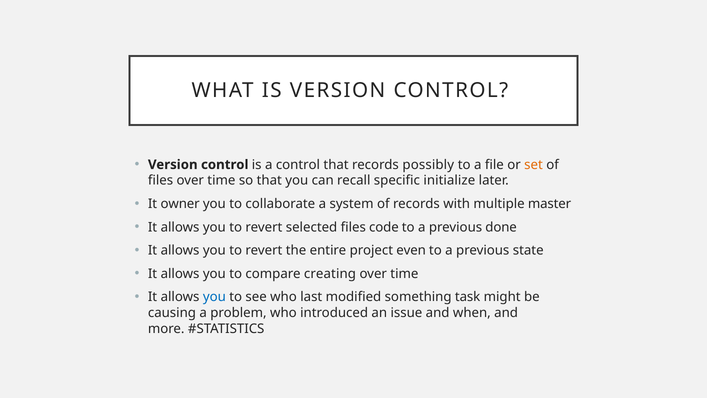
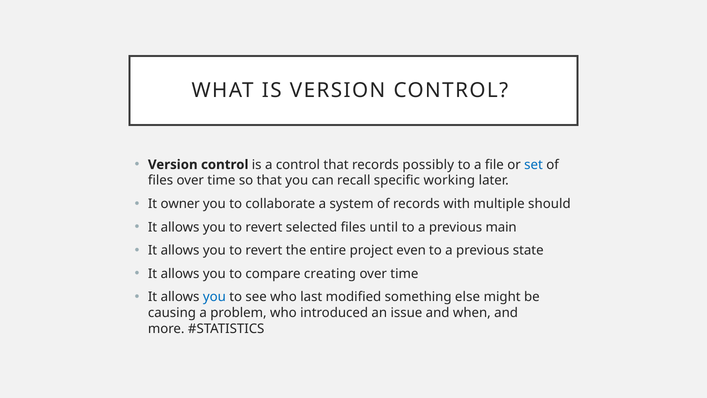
set colour: orange -> blue (533, 165)
initialize: initialize -> working (449, 180)
master: master -> should (549, 204)
code: code -> until (384, 227)
done: done -> main (501, 227)
task: task -> else (468, 297)
